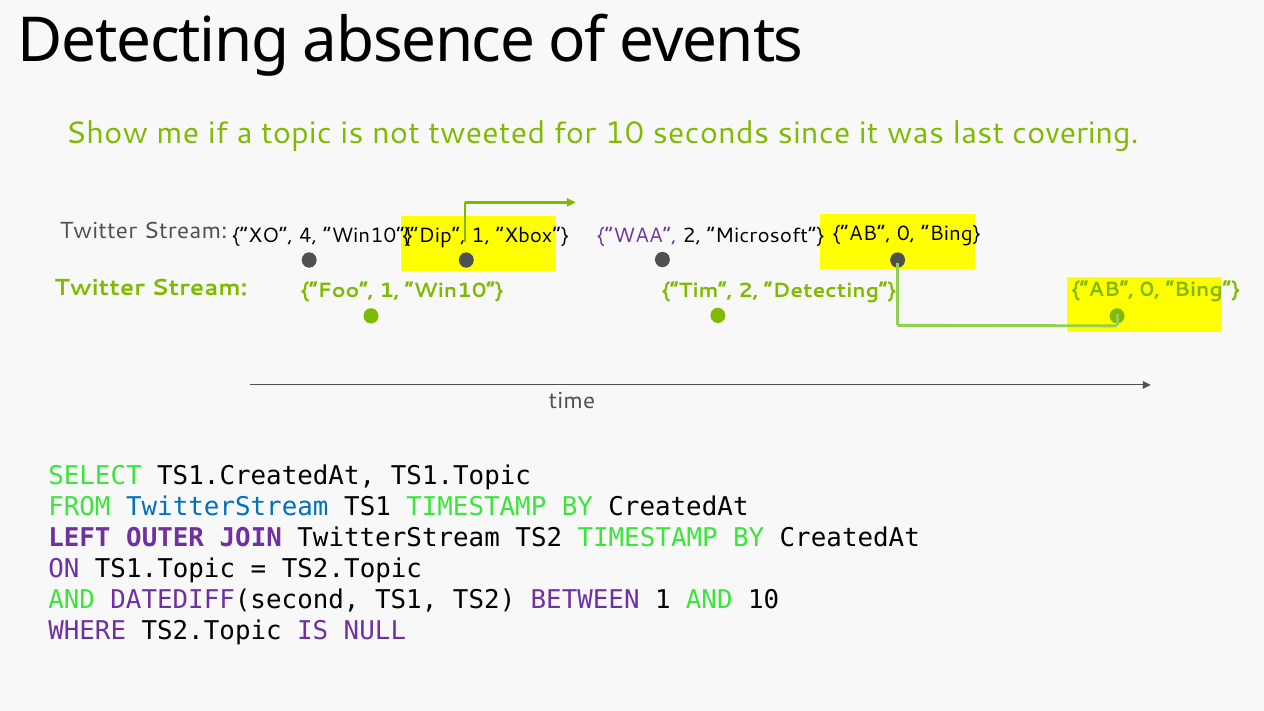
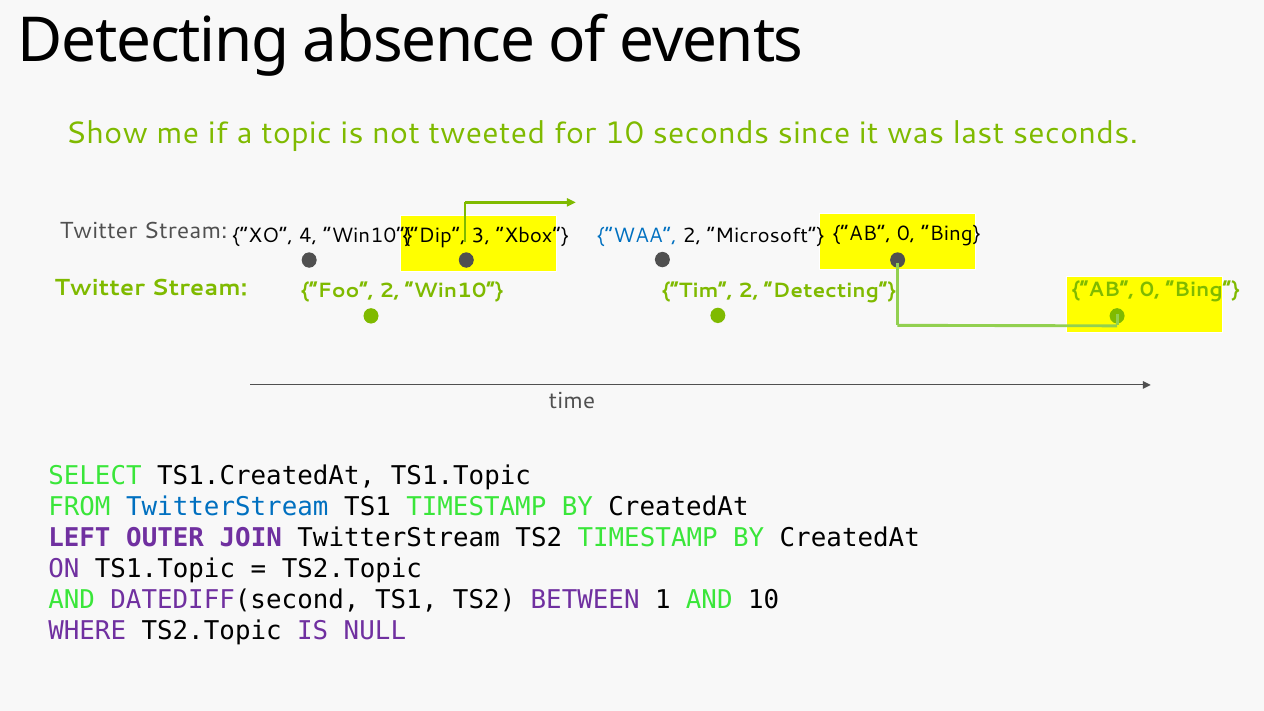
last covering: covering -> seconds (1075, 133)
Dip 1: 1 -> 3 (481, 236)
WAA colour: purple -> blue (637, 236)
Foo 1: 1 -> 2 (389, 291)
